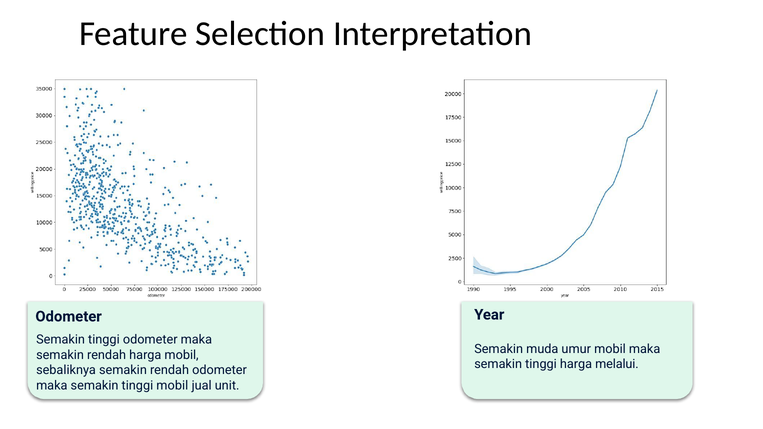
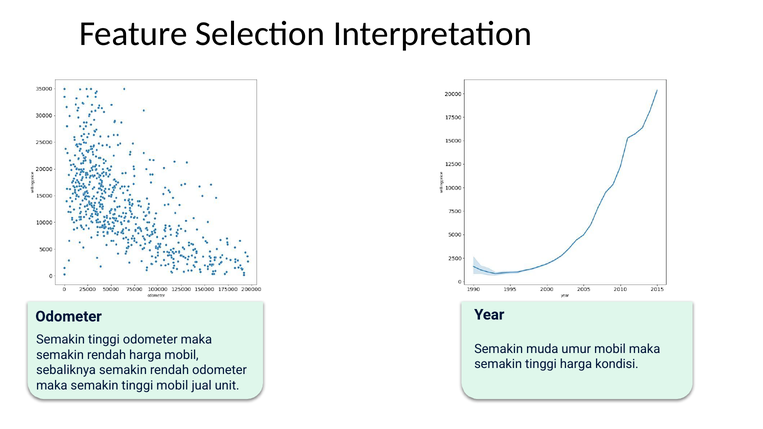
melalui: melalui -> kondisi (617, 364)
